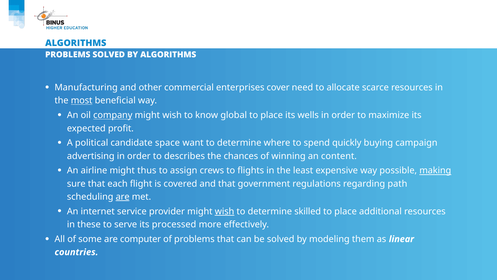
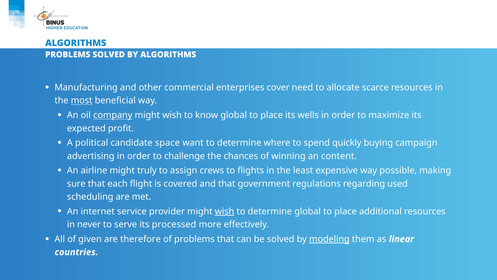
describes: describes -> challenge (185, 156)
thus: thus -> truly (147, 170)
making underline: present -> none (435, 170)
path: path -> used (398, 183)
are underline: present -> none (123, 196)
determine skilled: skilled -> global (308, 211)
these: these -> never (89, 224)
some: some -> given (90, 239)
computer: computer -> therefore (140, 239)
modeling underline: none -> present (329, 239)
